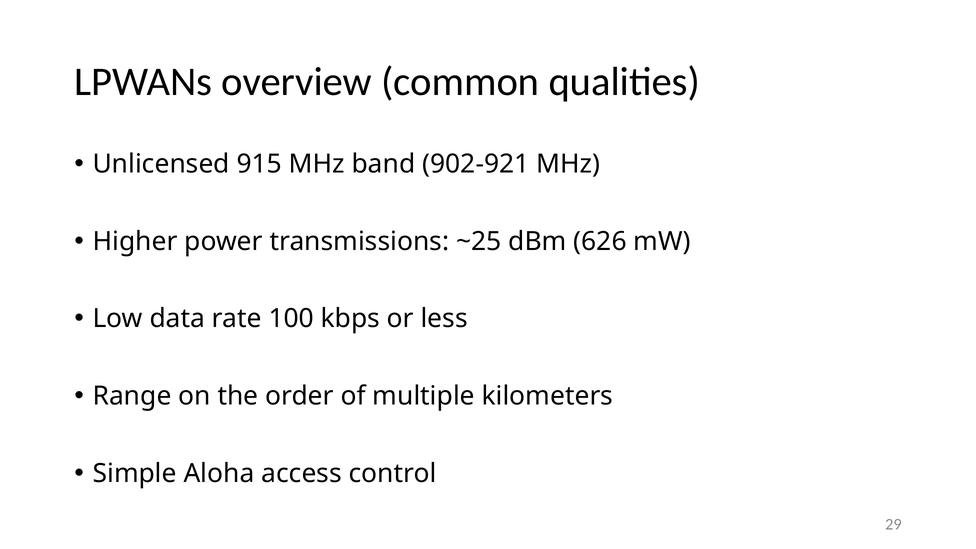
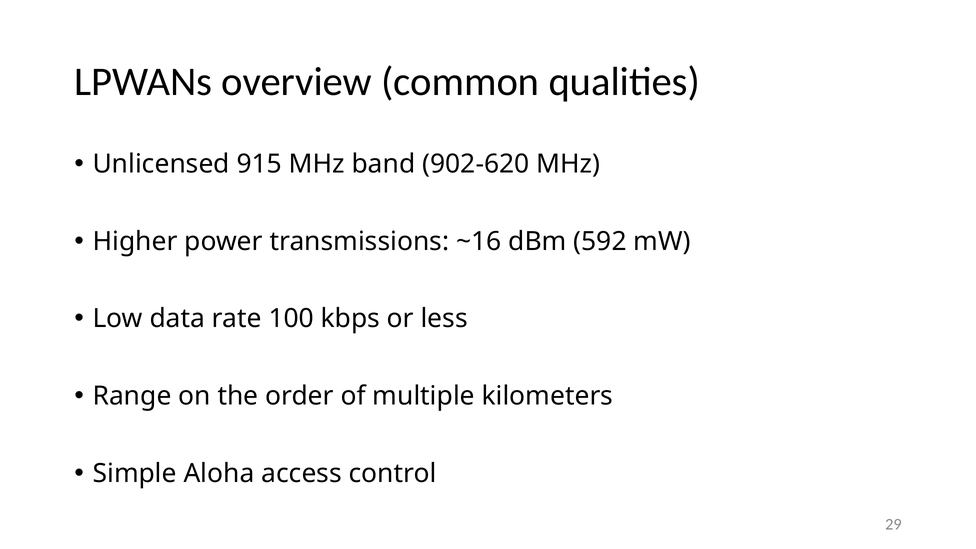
902-921: 902-921 -> 902-620 (476, 164)
~25: ~25 -> ~16 (479, 241)
626: 626 -> 592 (600, 241)
